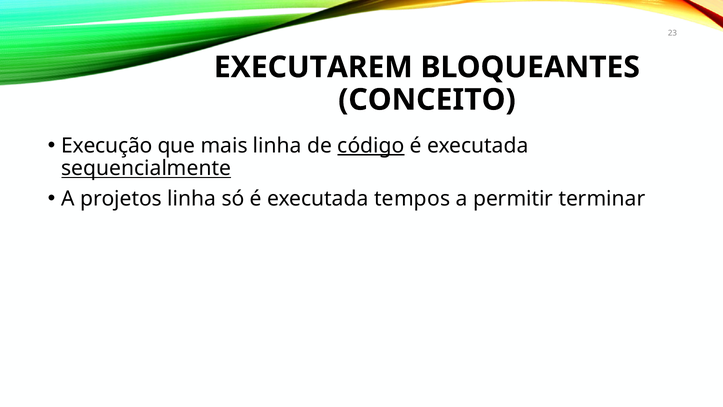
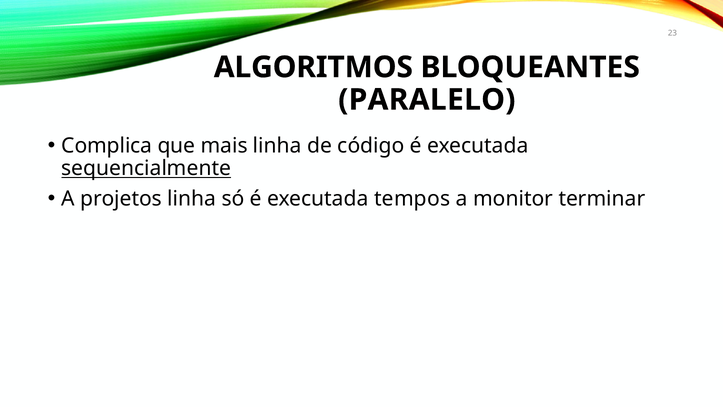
EXECUTAREM: EXECUTAREM -> ALGORITMOS (313, 67)
CONCEITO: CONCEITO -> PARALELO (427, 100)
Execução: Execução -> Complica (107, 146)
código underline: present -> none (371, 146)
permitir: permitir -> monitor (513, 199)
